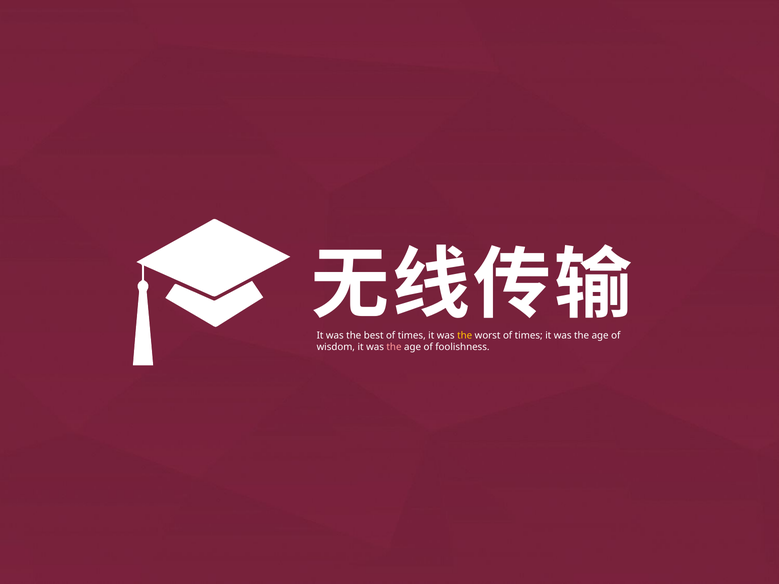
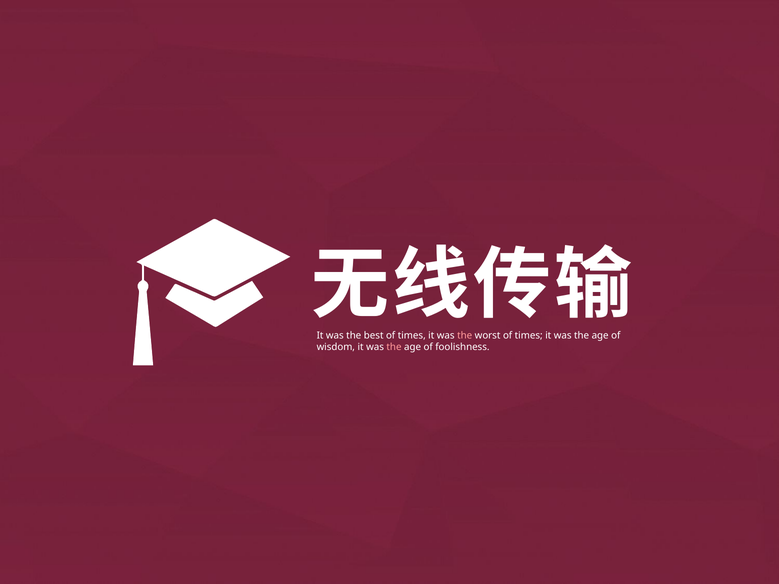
the colour: yellow -> pink (465, 336)
